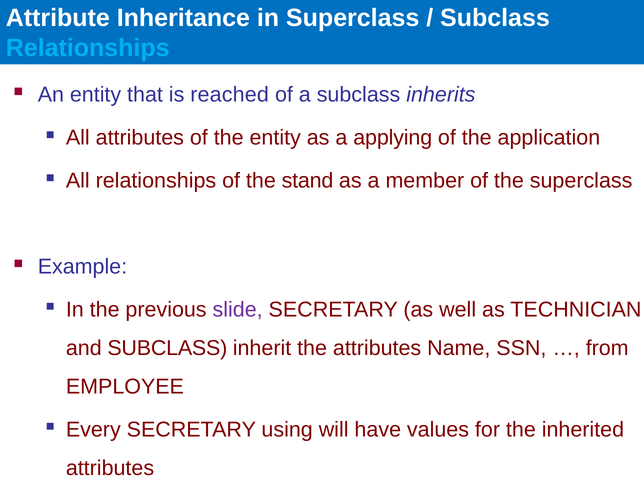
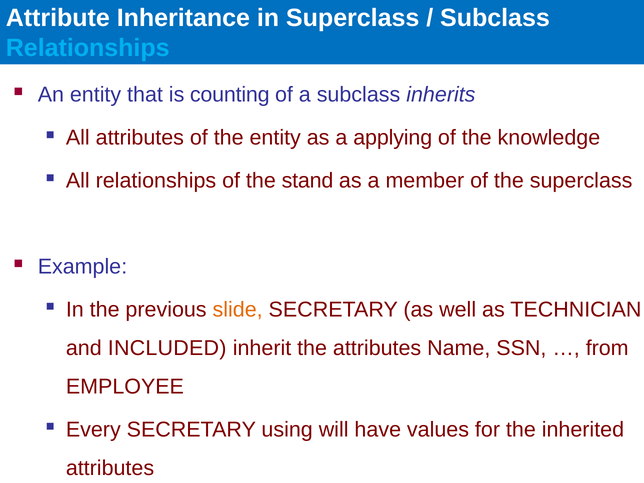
reached: reached -> counting (230, 95)
application: application -> knowledge (549, 138)
slide colour: purple -> orange (238, 310)
and SUBCLASS: SUBCLASS -> INCLUDED (167, 348)
